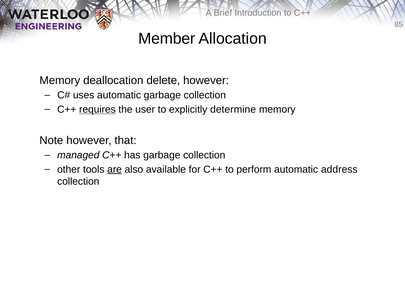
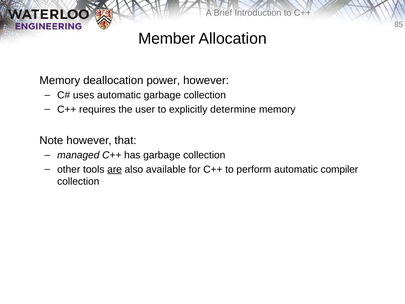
delete: delete -> power (163, 80)
requires underline: present -> none (97, 109)
address: address -> compiler (339, 169)
